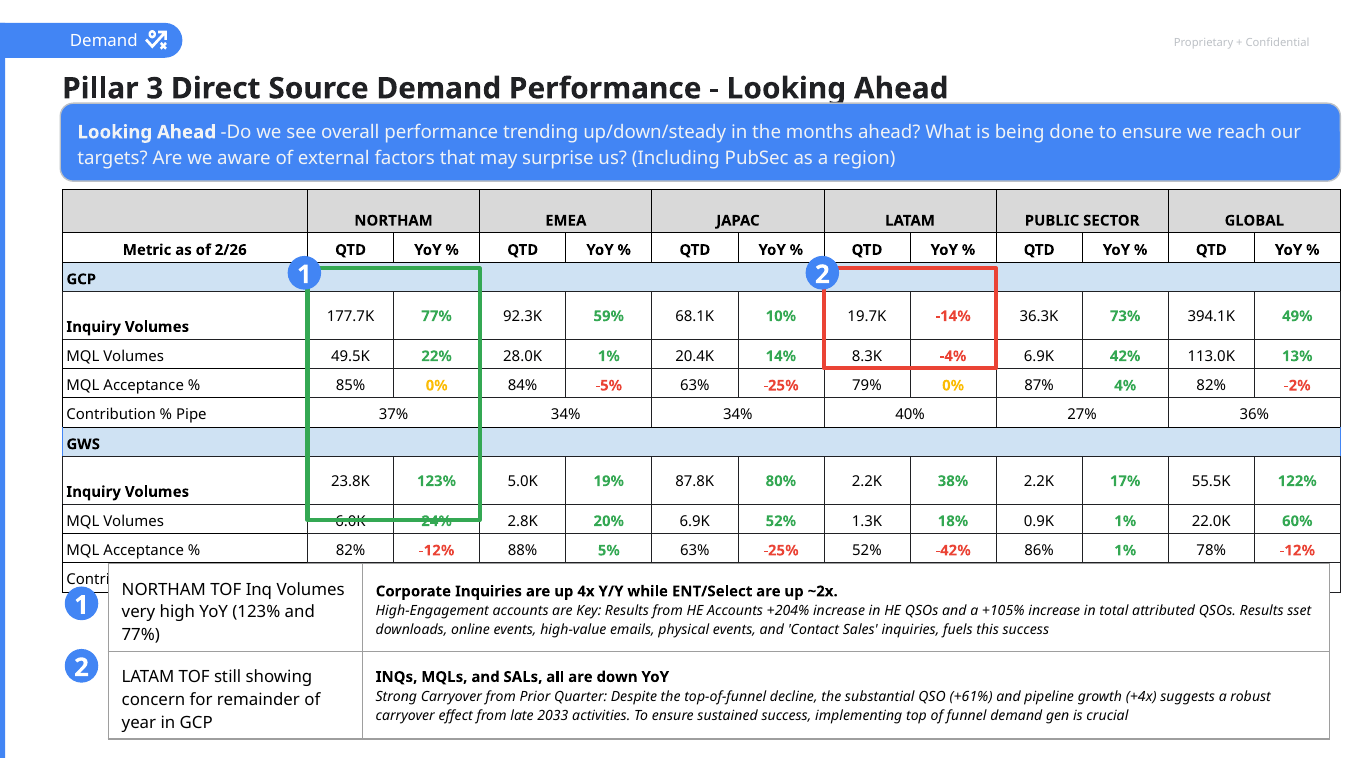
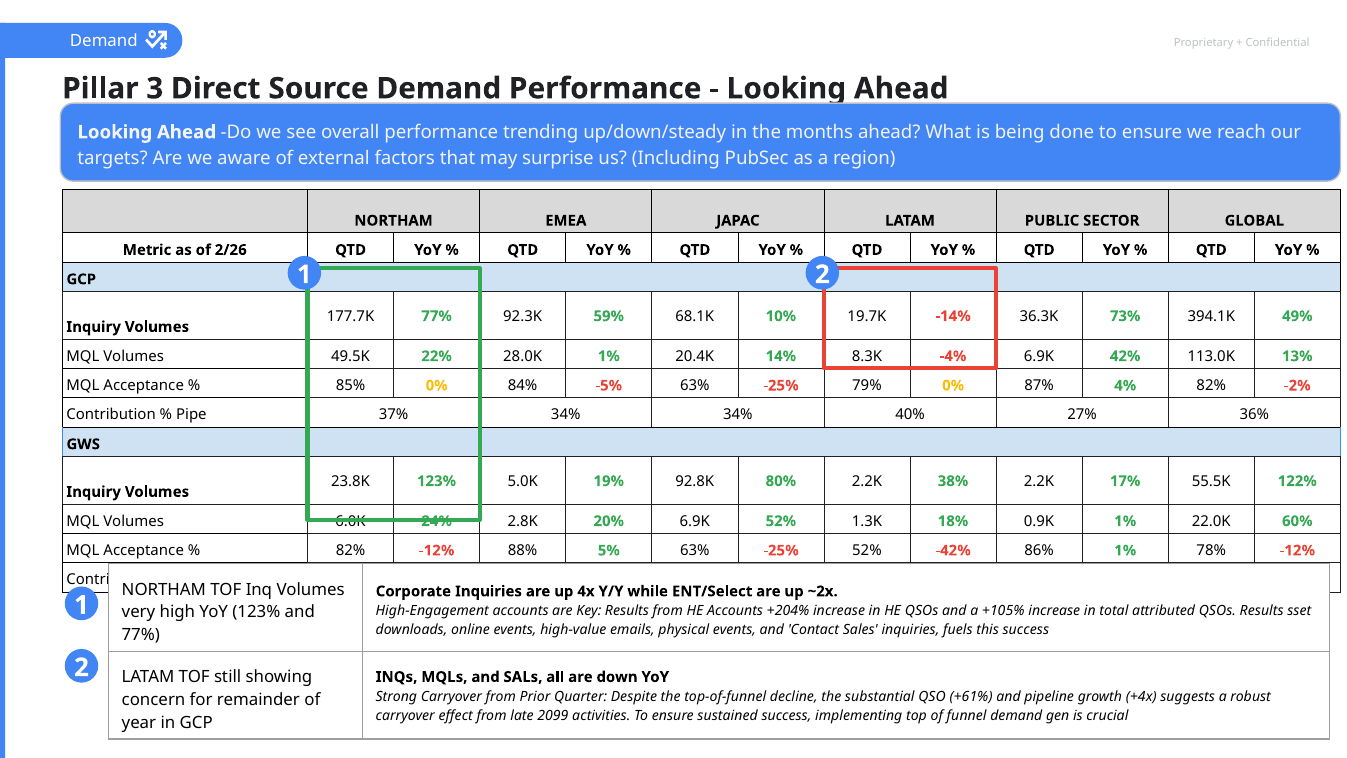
87.8K: 87.8K -> 92.8K (695, 481)
2033: 2033 -> 2099 (553, 716)
